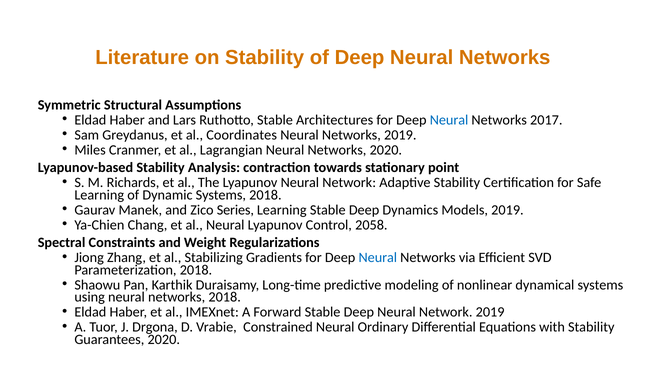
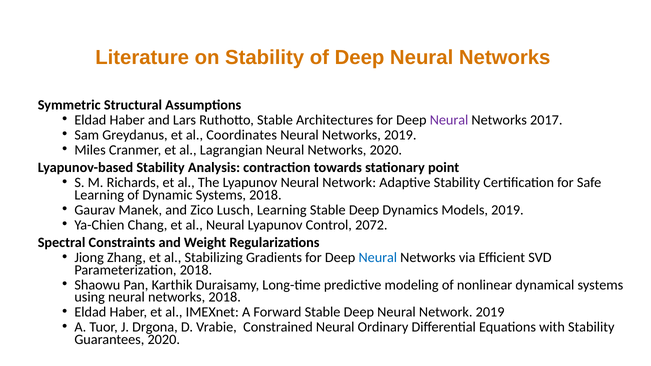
Neural colour: blue -> purple (449, 120)
Series: Series -> Lusch (235, 210)
2058: 2058 -> 2072 (371, 225)
